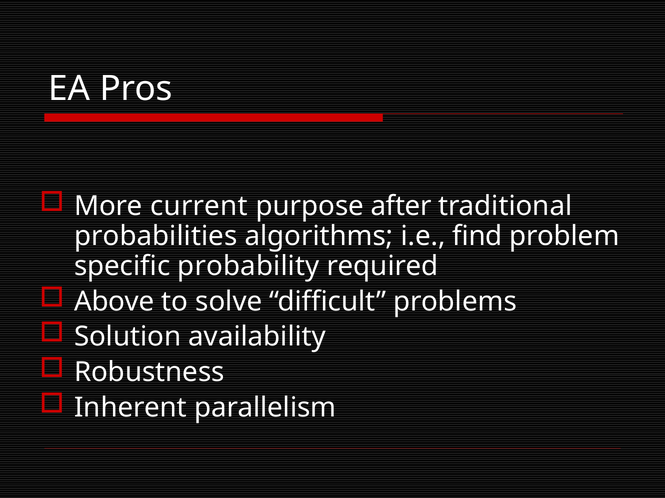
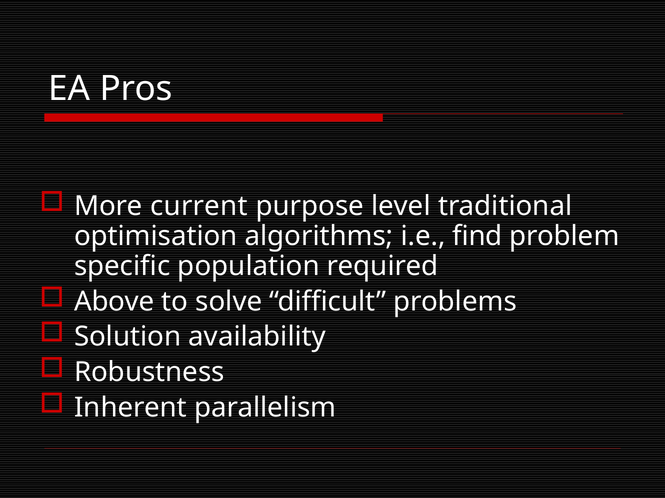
after: after -> level (401, 207)
probabilities: probabilities -> optimisation (156, 236)
probability: probability -> population (249, 266)
